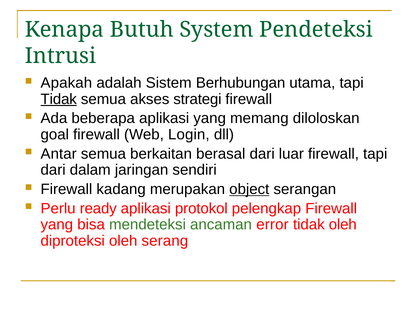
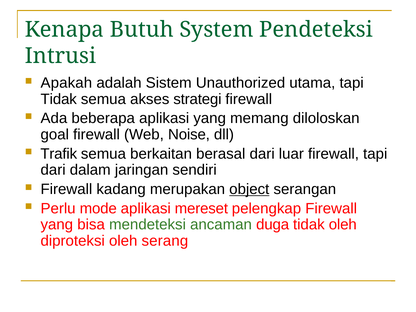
Berhubungan: Berhubungan -> Unauthorized (241, 83)
Tidak underline: present -> none (59, 99)
Login: Login -> Noise (189, 135)
Antar: Antar -> Trafik (59, 154)
ready: ready -> mode (98, 208)
protokol: protokol -> mereset (201, 208)
error: error -> duga (273, 225)
